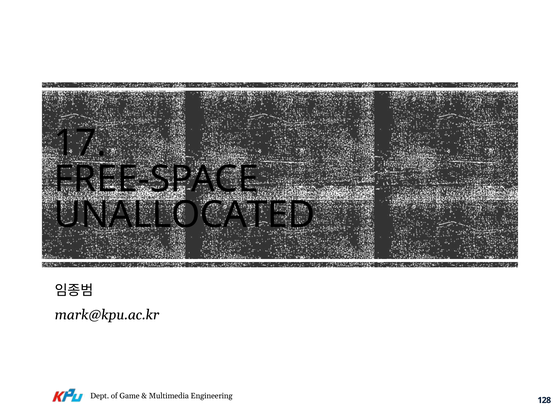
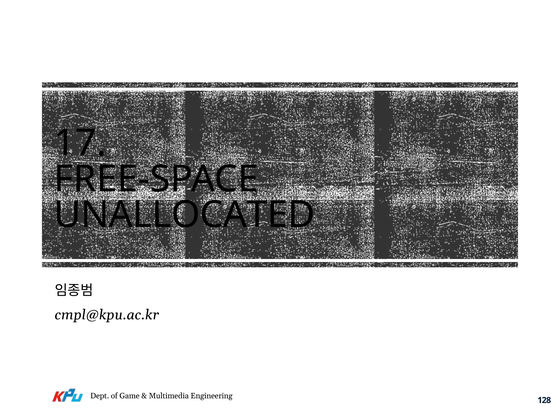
mark@kpu.ac.kr: mark@kpu.ac.kr -> cmpl@kpu.ac.kr (107, 315)
